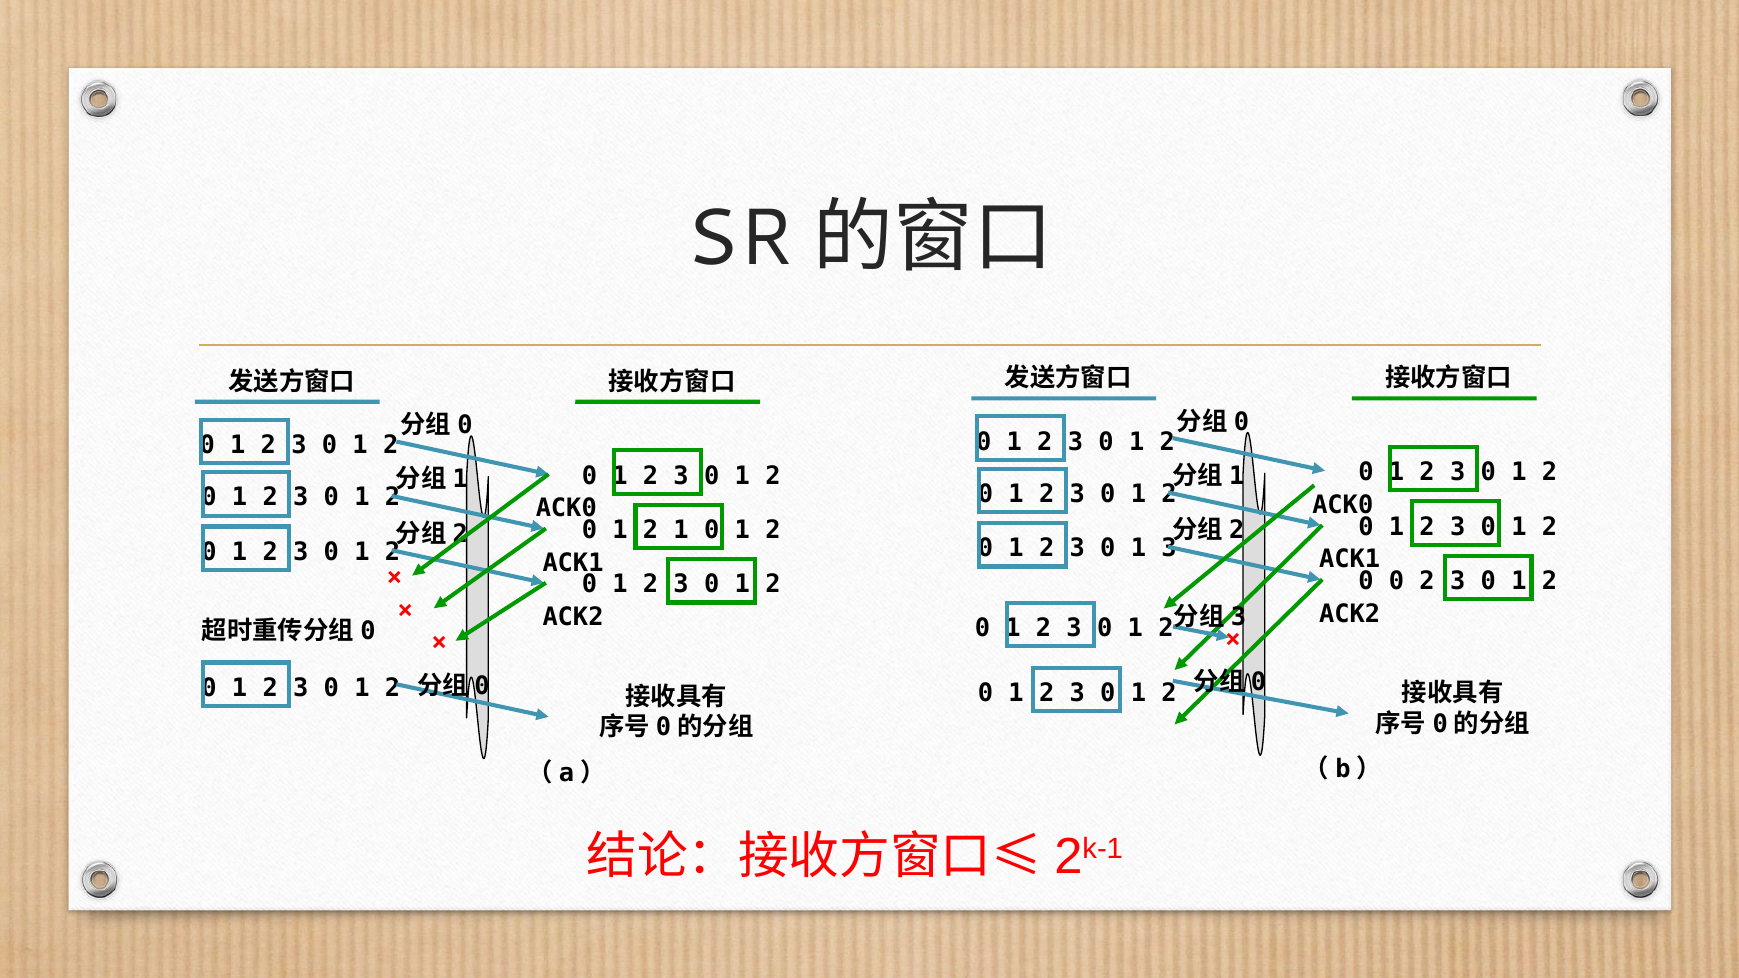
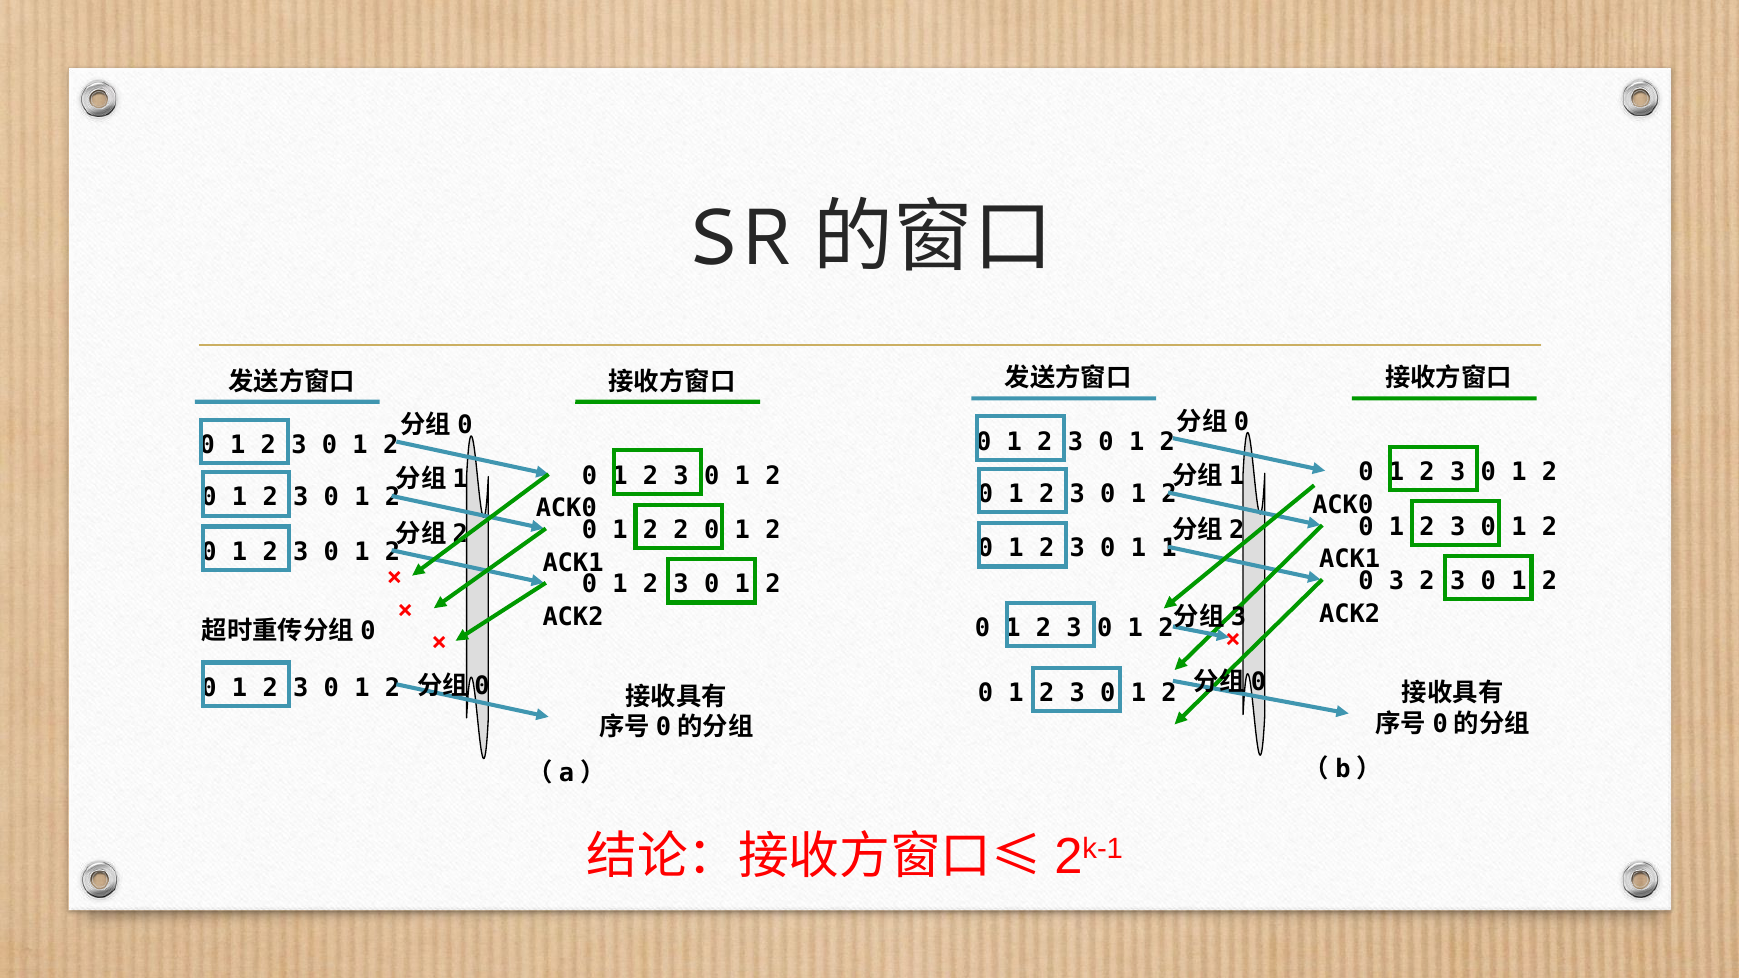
2 1: 1 -> 2 (681, 530)
1 3: 3 -> 1 (1169, 549)
0 0: 0 -> 3 (1396, 581)
